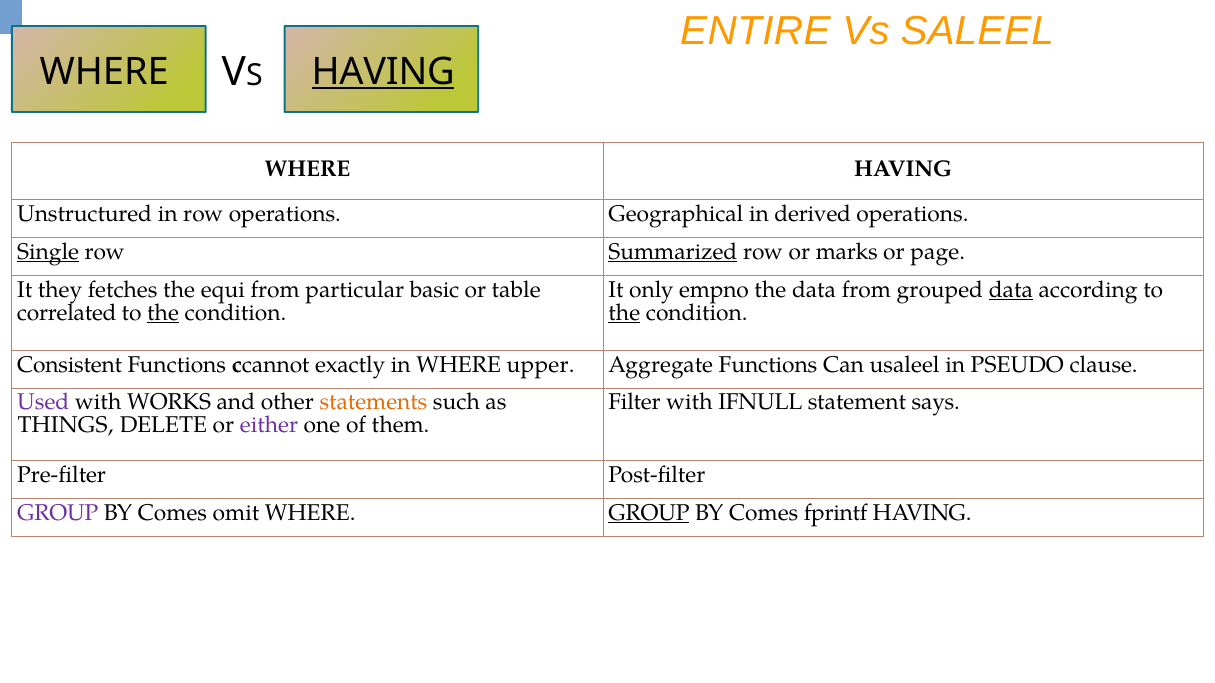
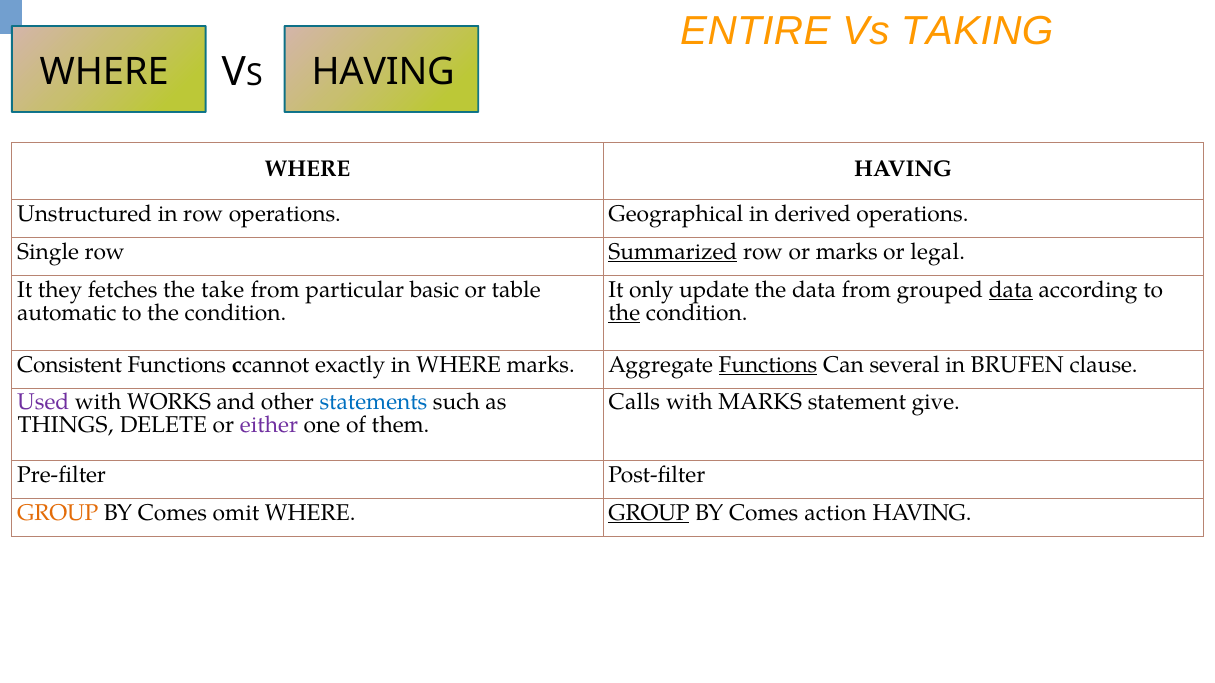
SALEEL: SALEEL -> TAKING (977, 32)
HAVING underline: present -> none (383, 72)
Single underline: present -> none (48, 252)
page: page -> legal (938, 252)
equi: equi -> take (223, 290)
empno: empno -> update (714, 290)
correlated: correlated -> automatic (67, 313)
the underline: present -> none (163, 313)
WHERE upper: upper -> marks (541, 365)
Functions underline: none -> present (768, 365)
usaleel: usaleel -> several (905, 365)
PSEUDO: PSEUDO -> BRUFEN (1017, 365)
statements colour: orange -> blue (374, 403)
Filter: Filter -> Calls (634, 403)
with IFNULL: IFNULL -> MARKS (760, 403)
says: says -> give (936, 403)
GROUP colour: purple -> orange (58, 513)
fprintf: fprintf -> action (835, 513)
